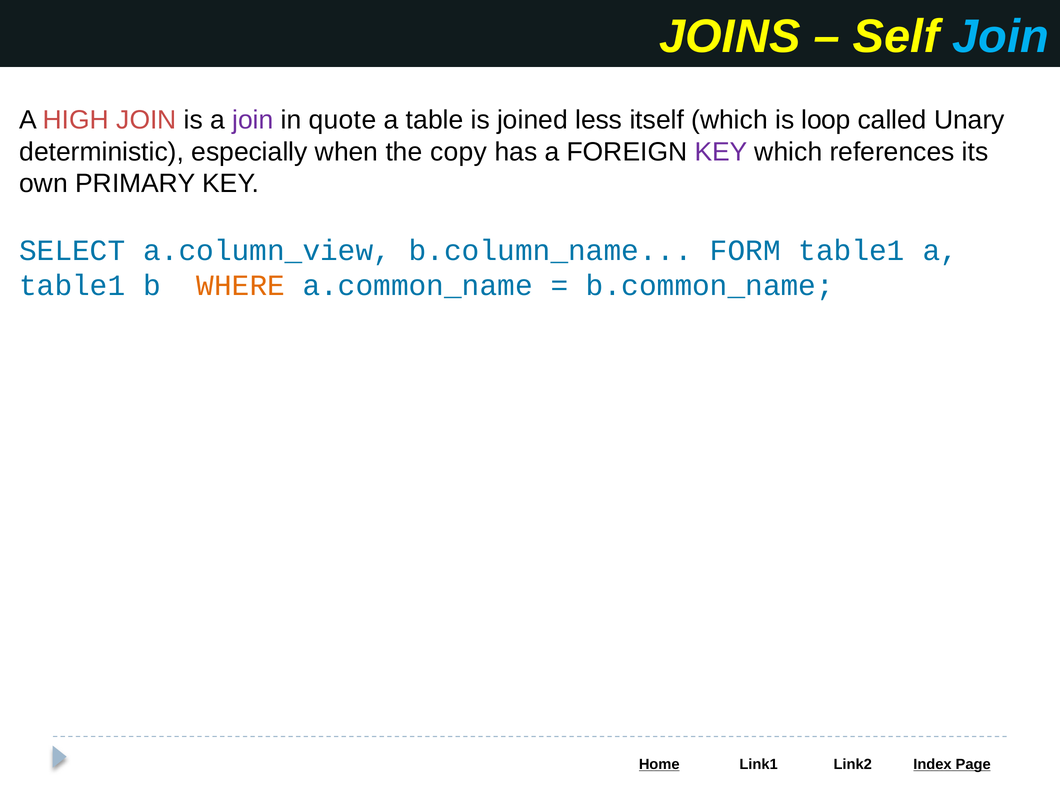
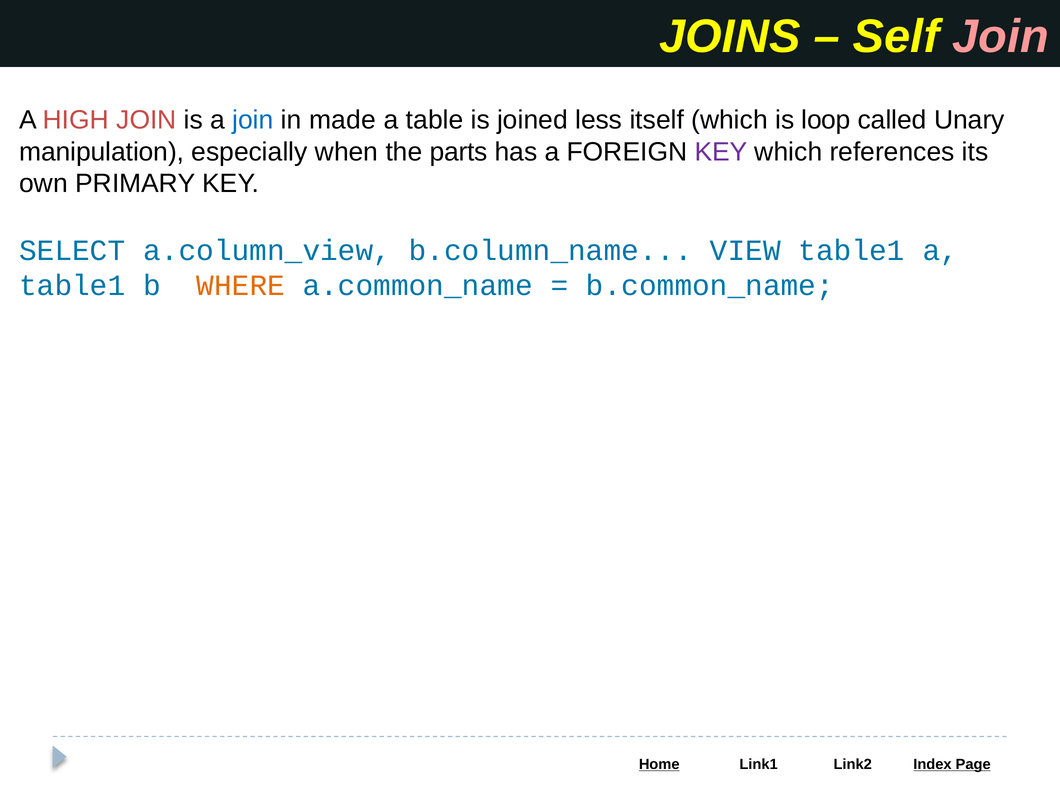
Join colour: light blue -> pink (1001, 37)
join colour: purple -> blue (253, 120)
quote: quote -> made (343, 120)
deterministic: deterministic -> manipulation (102, 152)
copy: copy -> parts (459, 152)
FORM: FORM -> VIEW (745, 250)
